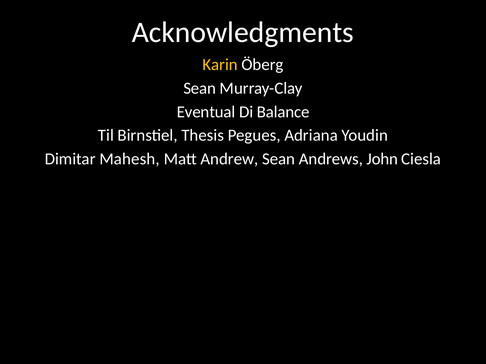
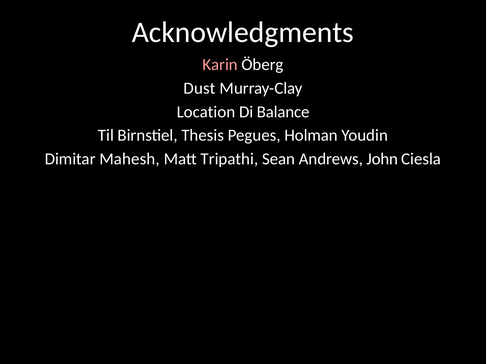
Karin colour: yellow -> pink (220, 65)
Sean: Sean -> Dust (199, 88)
Eventual: Eventual -> Location (206, 112)
Adriana: Adriana -> Holman (311, 136)
Andrew: Andrew -> Tripathi (229, 159)
